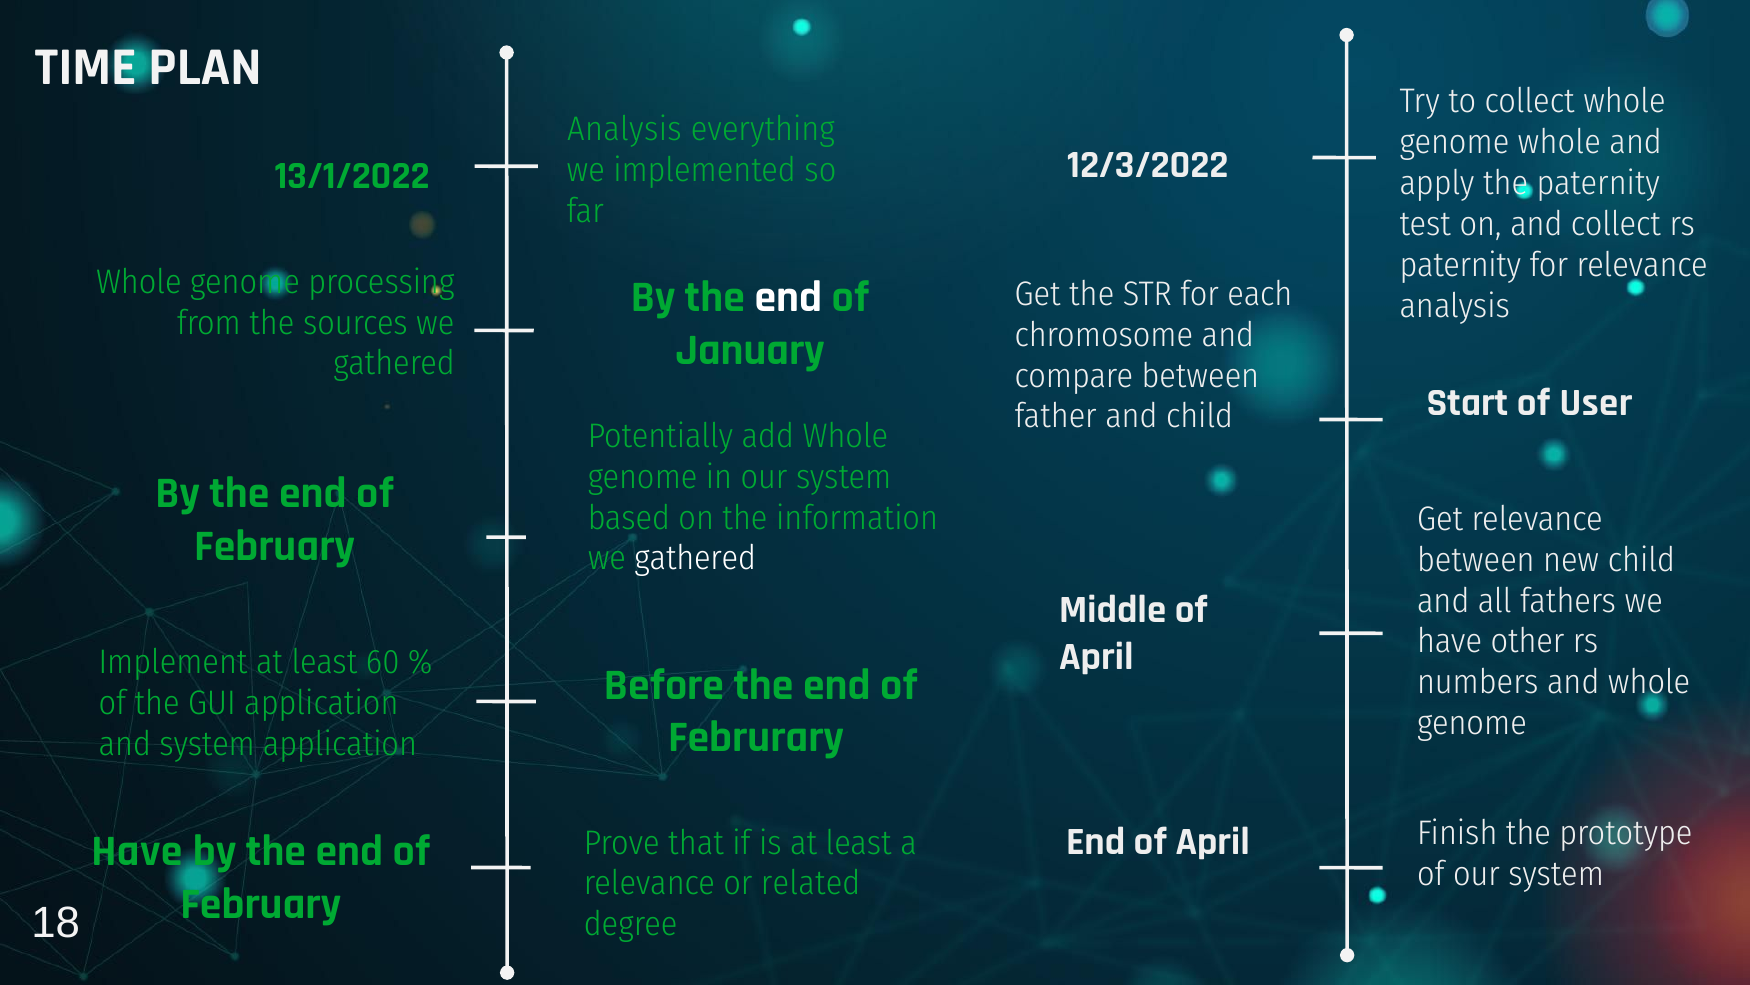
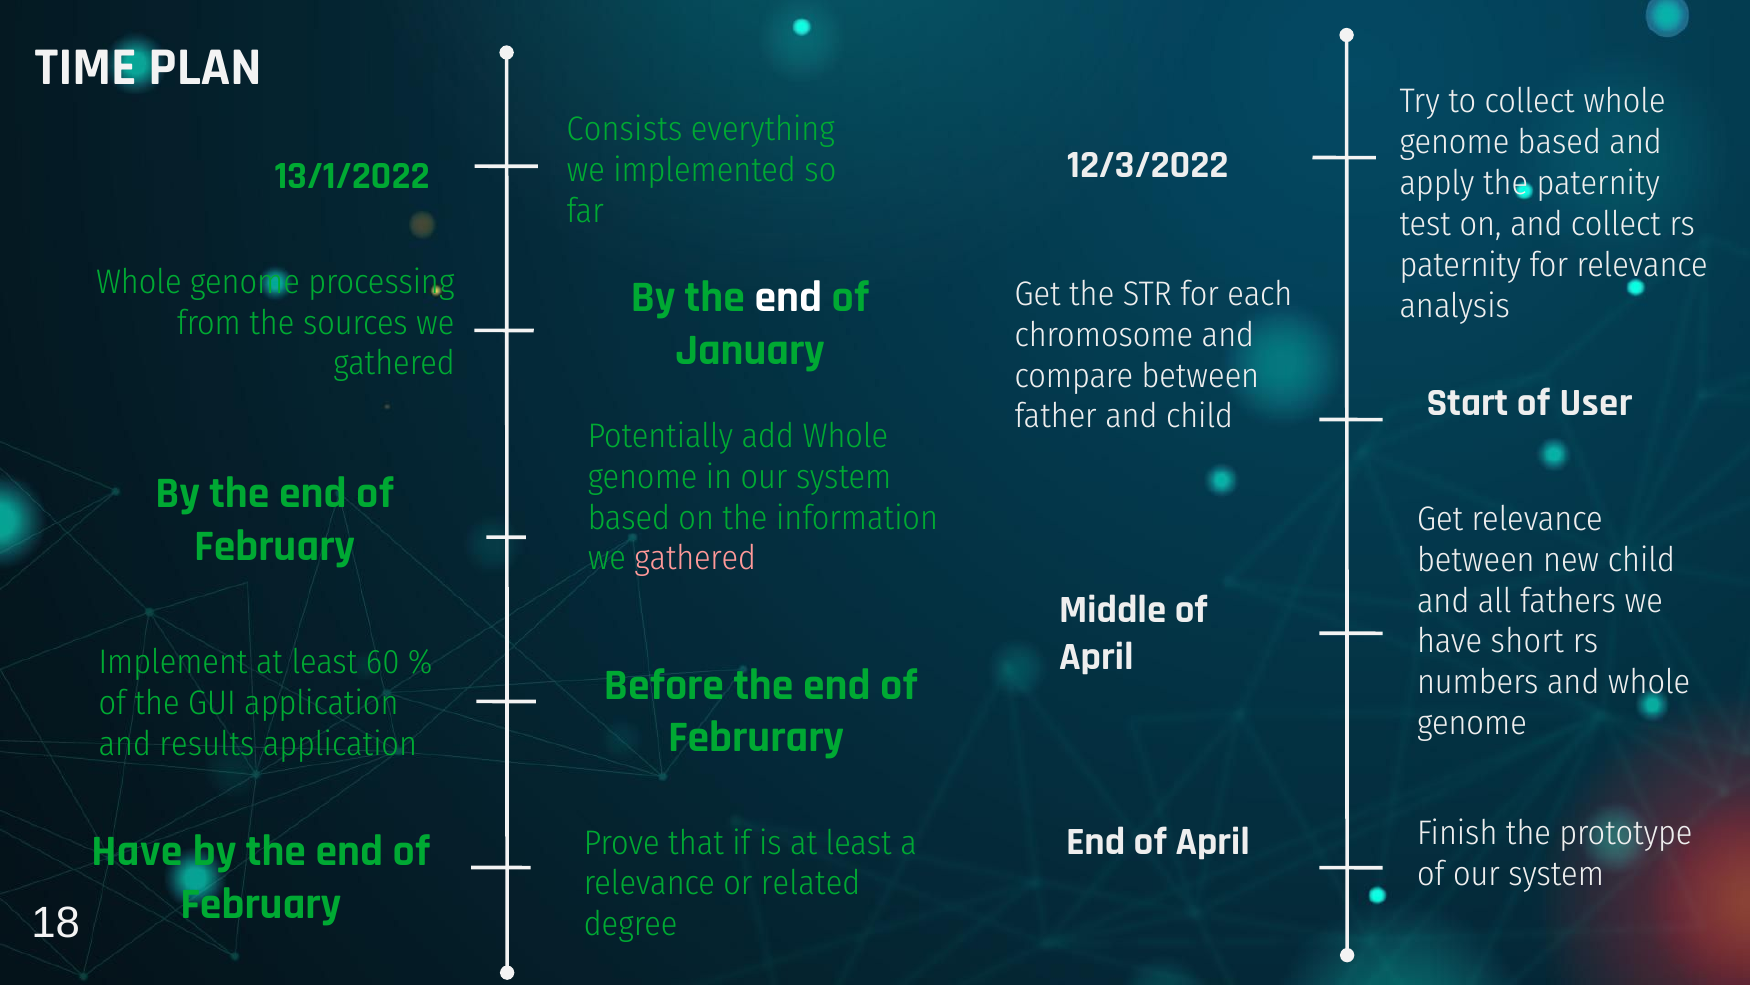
Analysis: Analysis -> Consists (625, 129)
genome whole: whole -> based (1559, 142)
gathered colour: white -> pink (695, 558)
other: other -> short (1527, 641)
and system: system -> results (207, 744)
